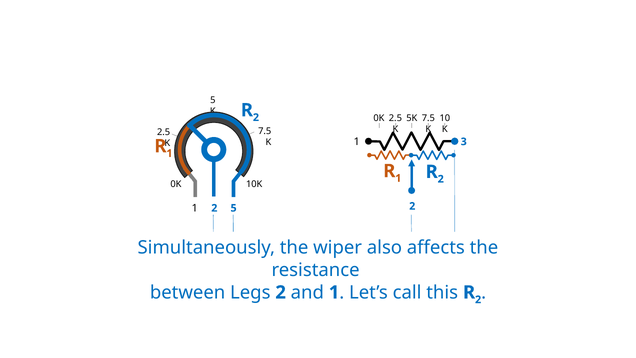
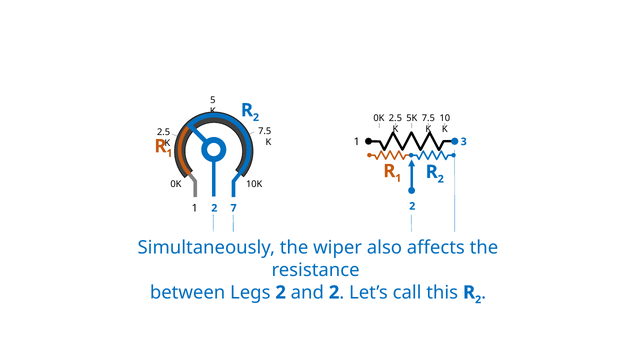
1 5: 5 -> 7 (234, 208)
and 1: 1 -> 2 (334, 292)
